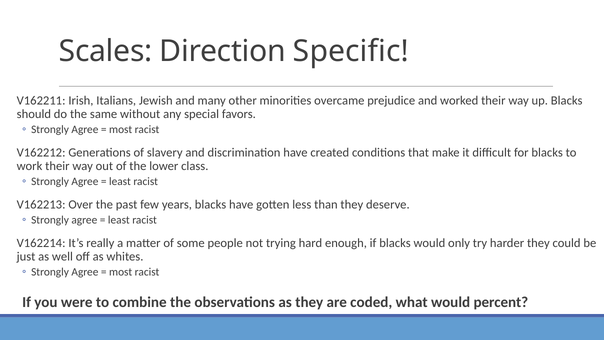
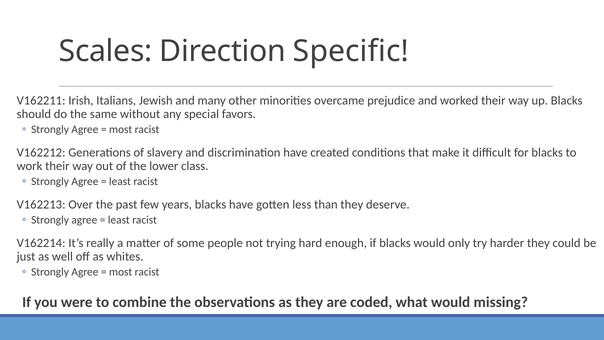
percent: percent -> missing (501, 302)
